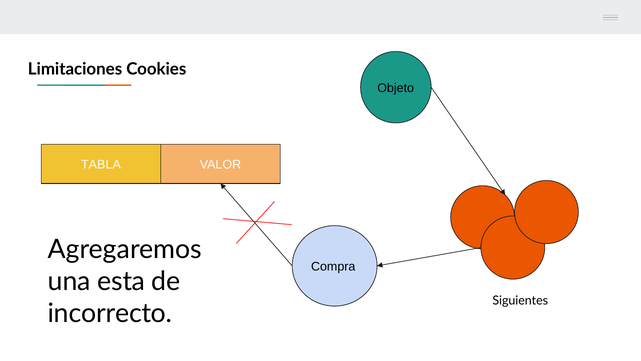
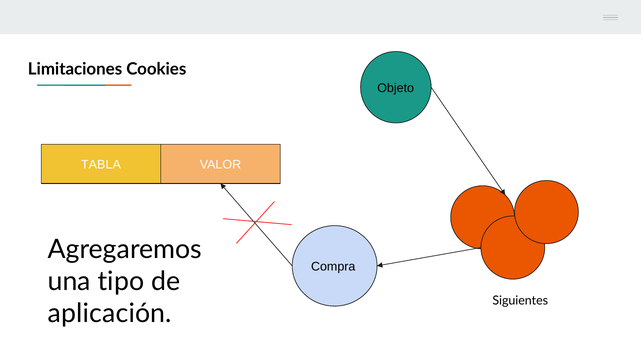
esta: esta -> tipo (121, 281)
incorrecto: incorrecto -> aplicación (110, 313)
